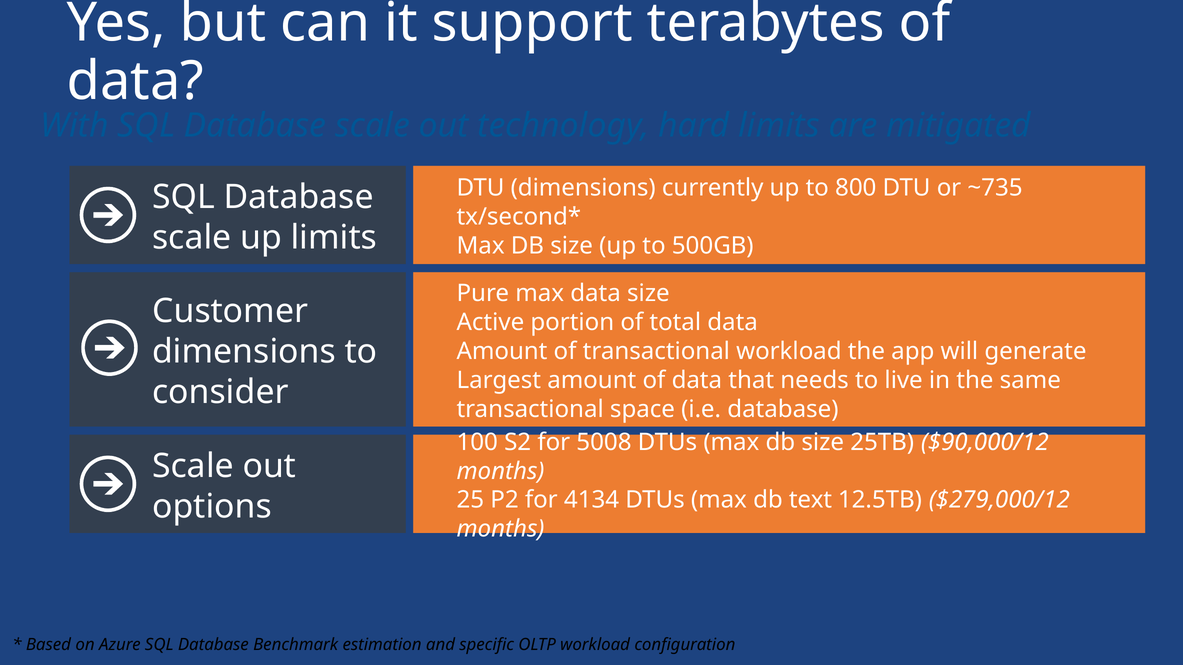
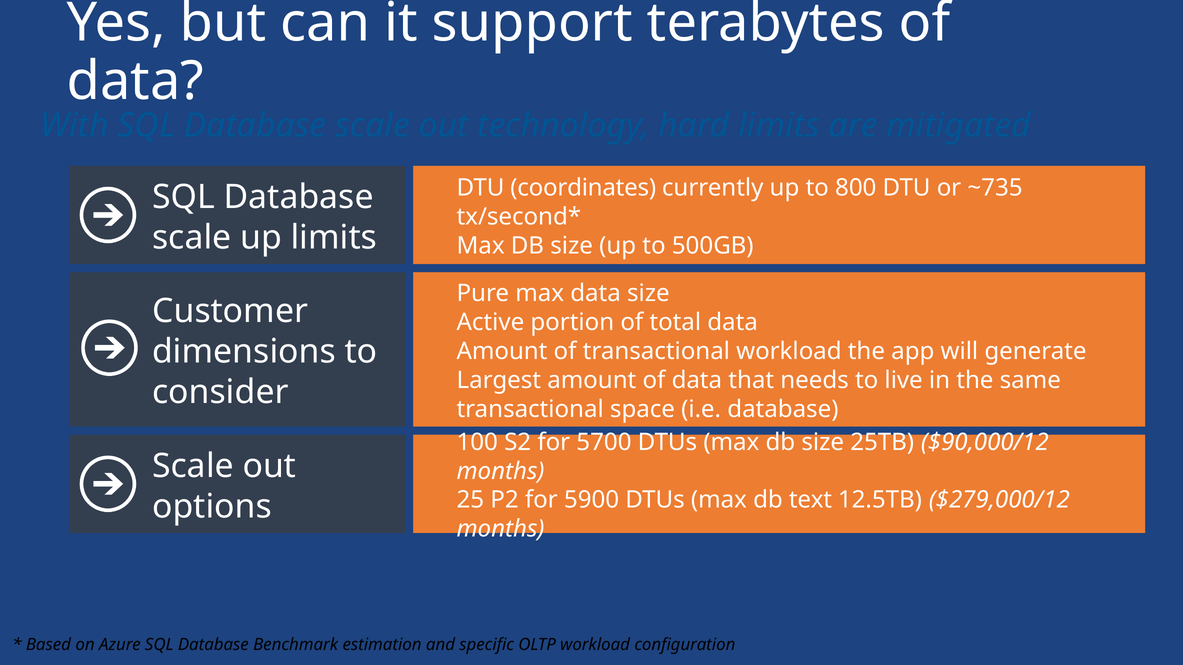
DTU dimensions: dimensions -> coordinates (583, 188)
5008: 5008 -> 5700 (604, 442)
4134: 4134 -> 5900 (592, 500)
